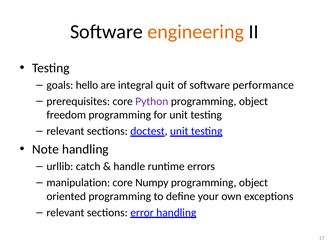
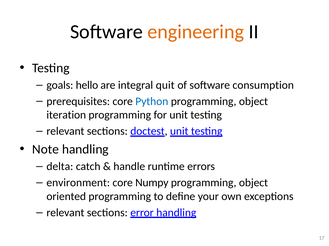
performance: performance -> consumption (263, 85)
Python colour: purple -> blue (152, 102)
freedom: freedom -> iteration (66, 115)
urllib: urllib -> delta (60, 167)
manipulation: manipulation -> environment (78, 183)
